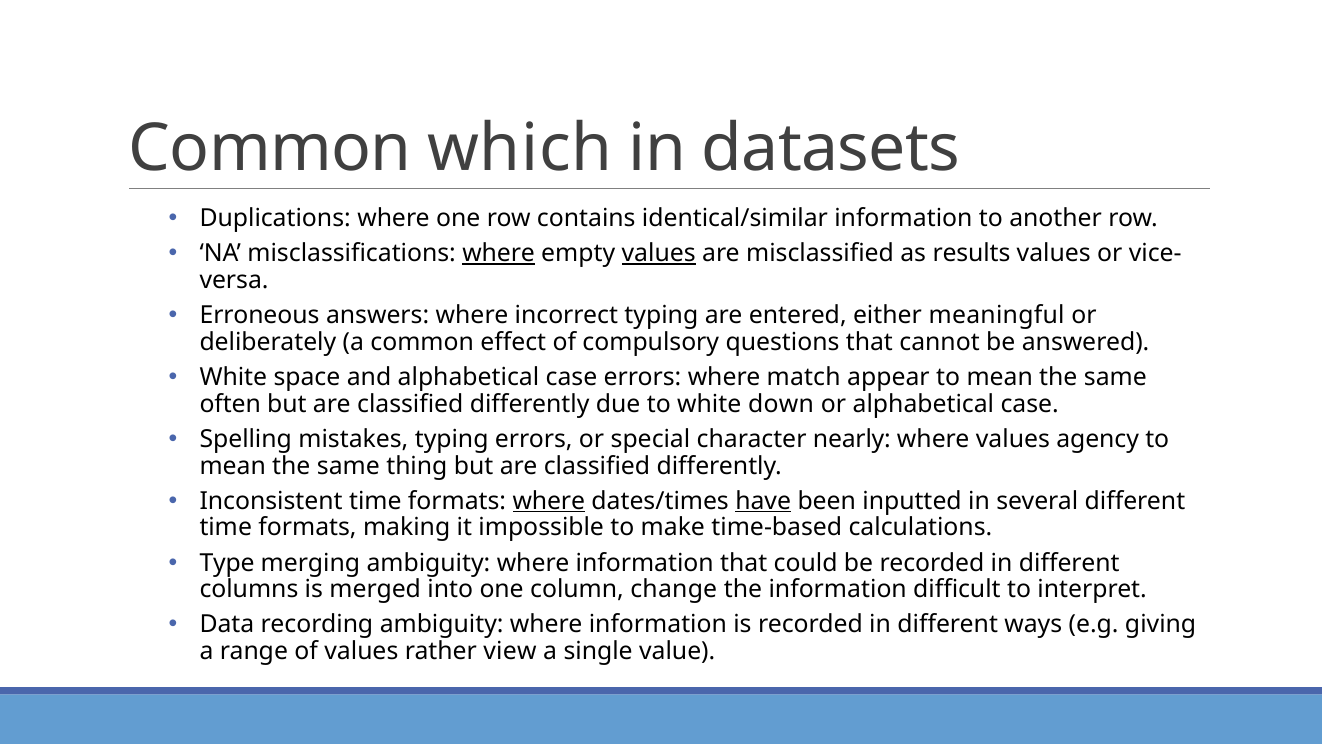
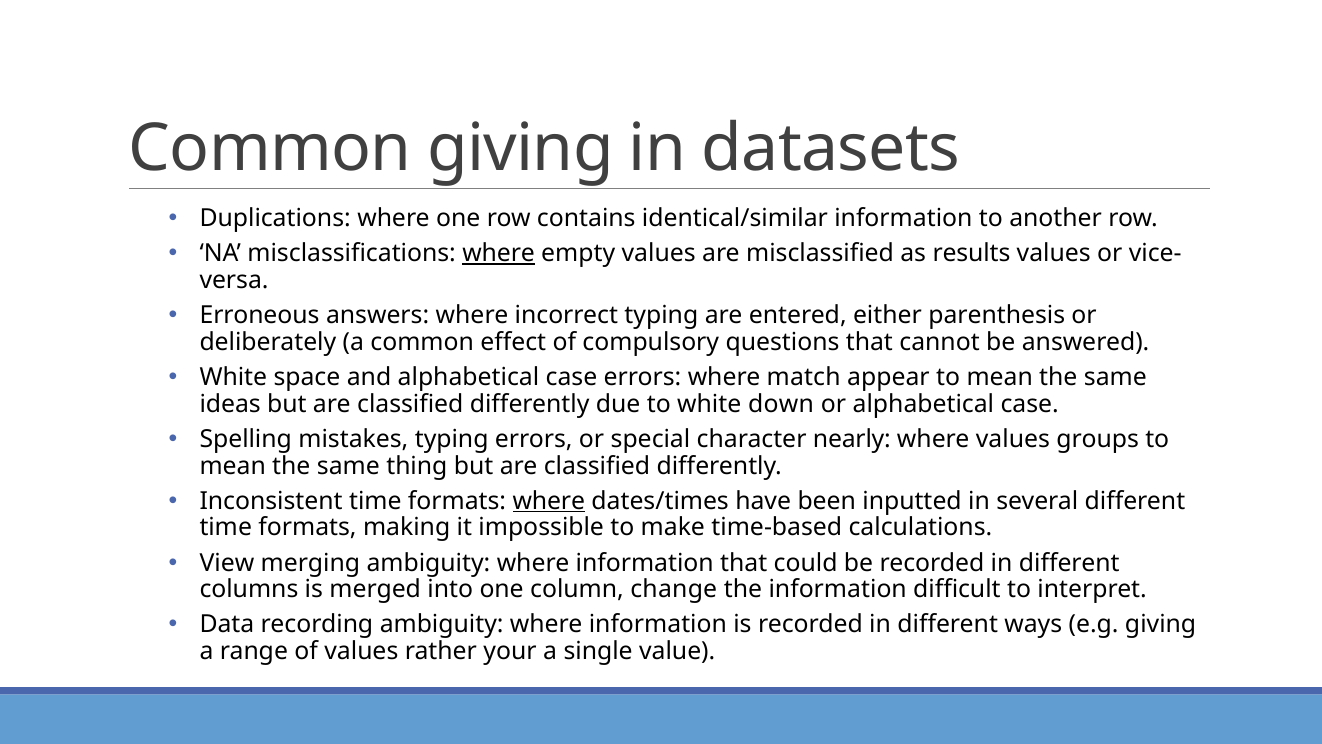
Common which: which -> giving (521, 148)
values underline: present -> none (659, 253)
meaningful: meaningful -> parenthesis (997, 315)
often: often -> ideas (230, 404)
agency: agency -> groups (1098, 439)
have underline: present -> none (763, 501)
Type: Type -> View (227, 563)
view: view -> your (510, 651)
